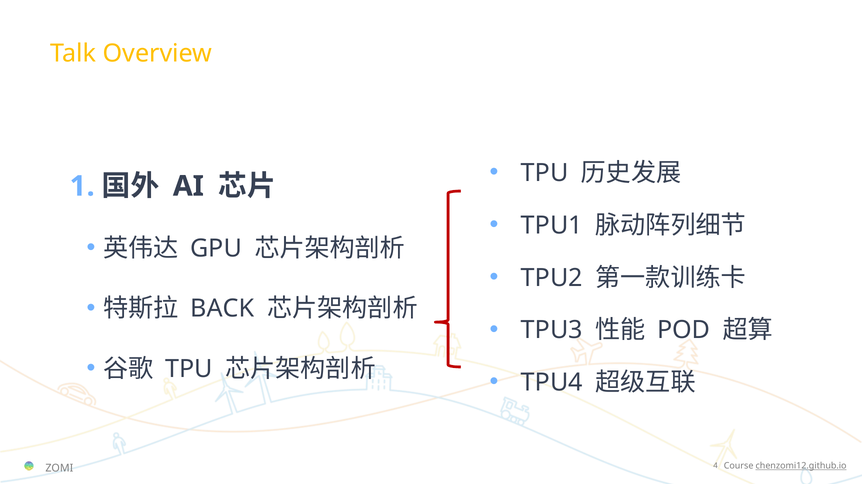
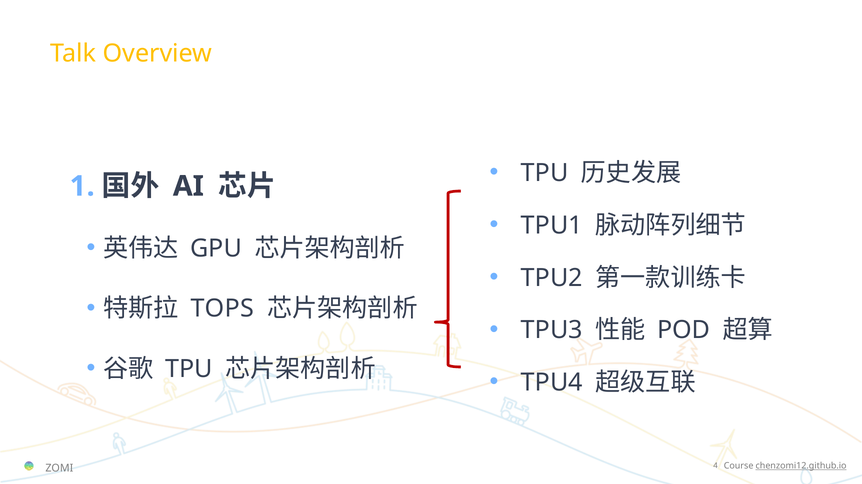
BACK: BACK -> TOPS (222, 309)
